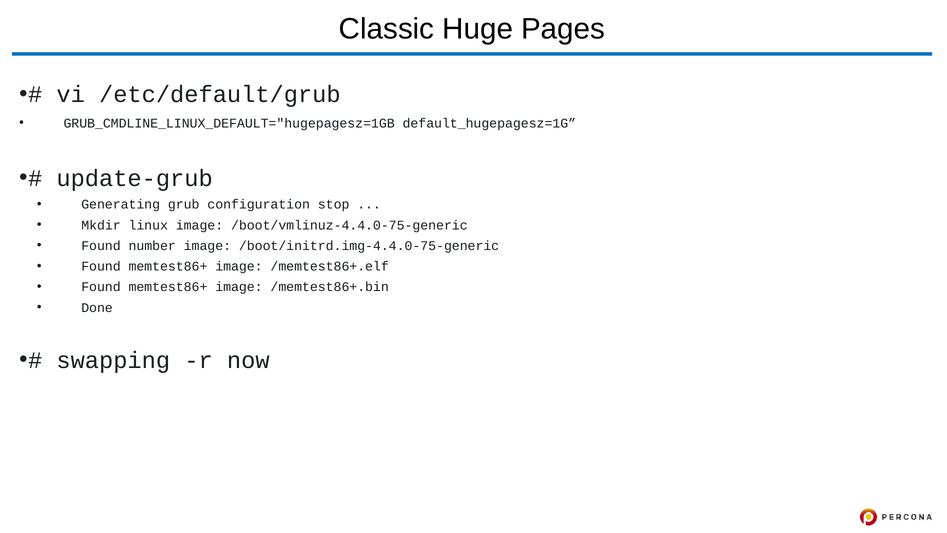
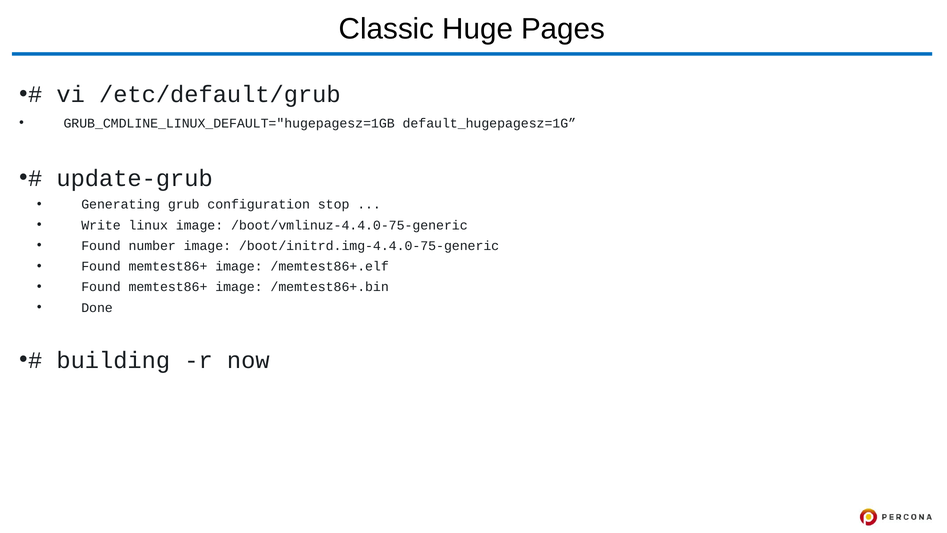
Mkdir: Mkdir -> Write (101, 225)
swapping: swapping -> building (113, 360)
